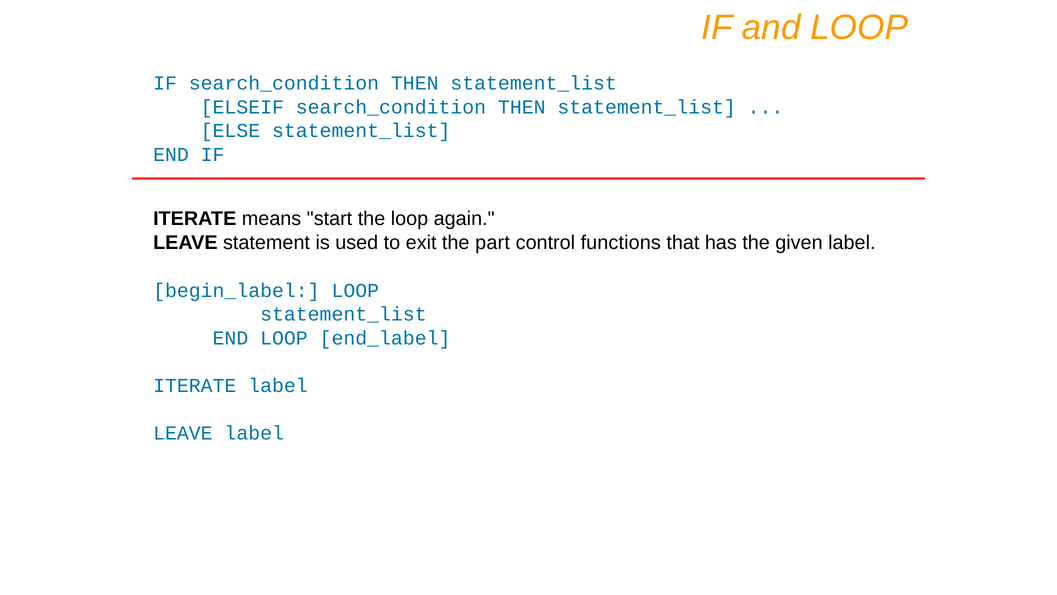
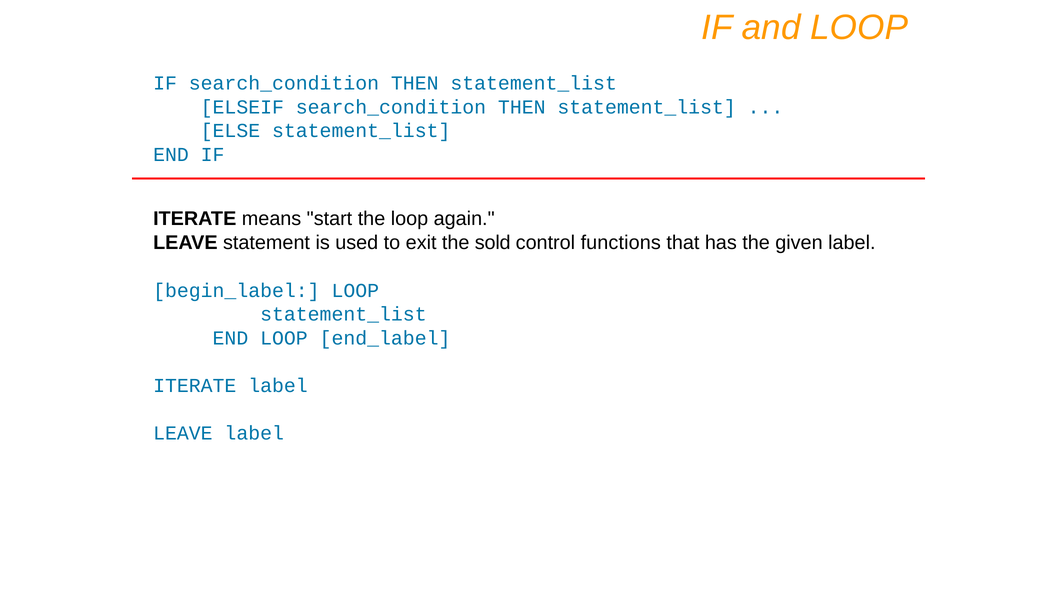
part: part -> sold (493, 243)
